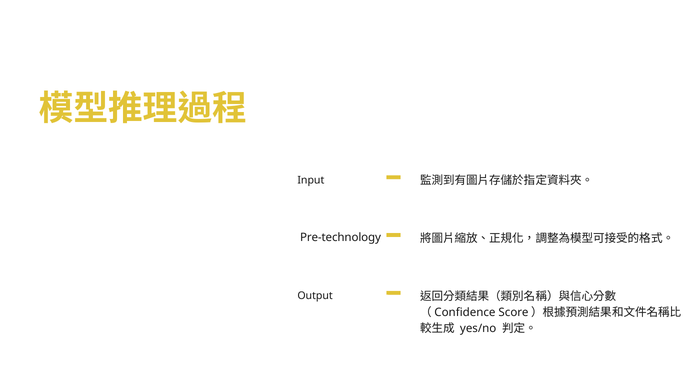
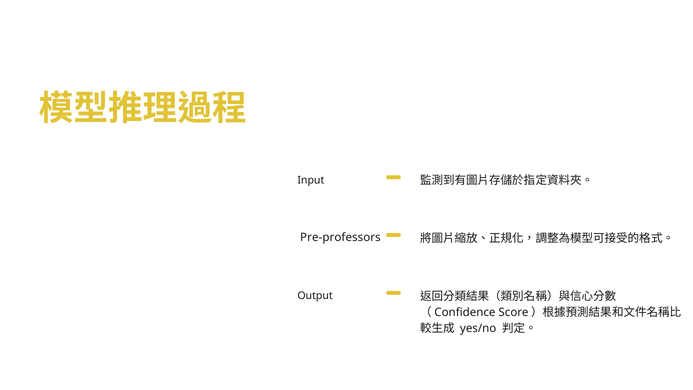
Pre-technology: Pre-technology -> Pre-professors (340, 237)
